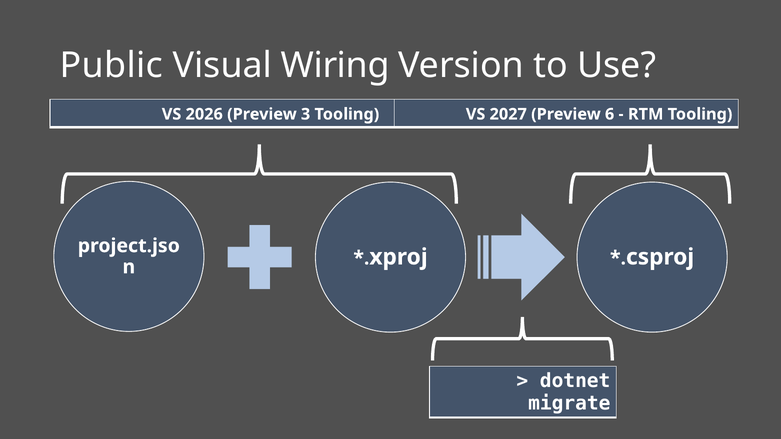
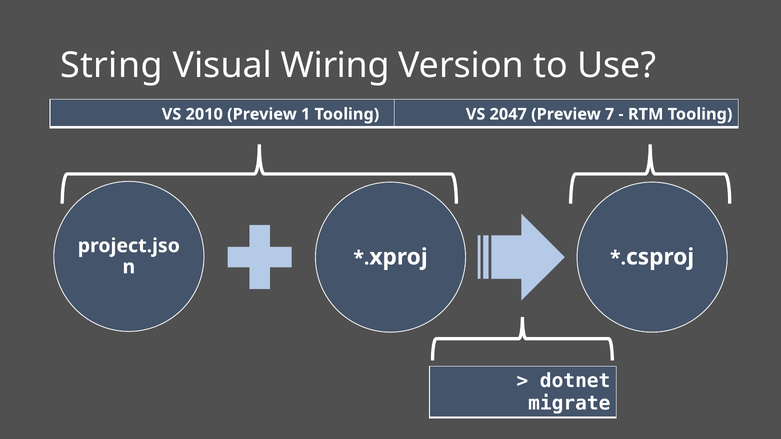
Public: Public -> String (111, 66)
2026: 2026 -> 2010 (204, 114)
3: 3 -> 1 (306, 114)
2027: 2027 -> 2047 (508, 114)
6: 6 -> 7 (610, 114)
